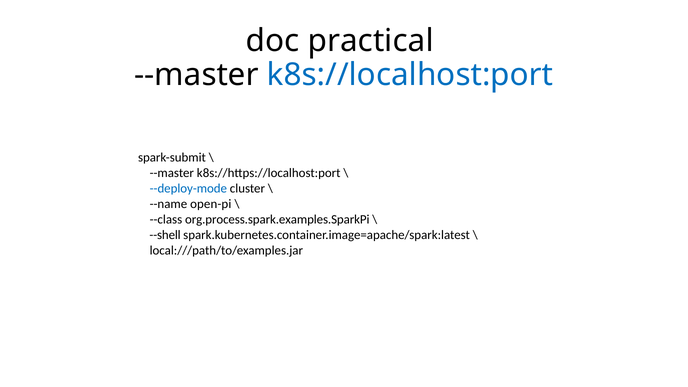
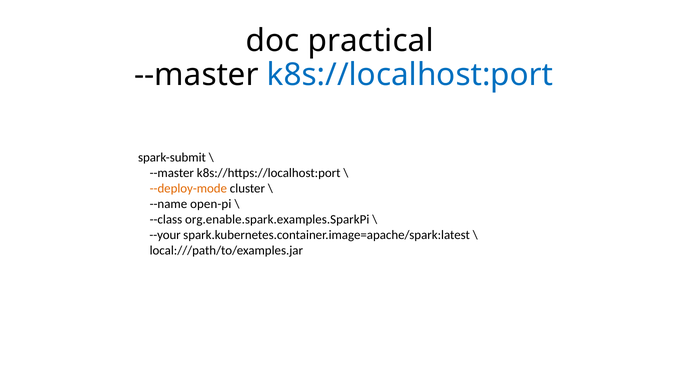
--deploy-mode colour: blue -> orange (188, 188)
org.process.spark.examples.SparkPi: org.process.spark.examples.SparkPi -> org.enable.spark.examples.SparkPi (277, 219)
--shell: --shell -> --your (165, 235)
